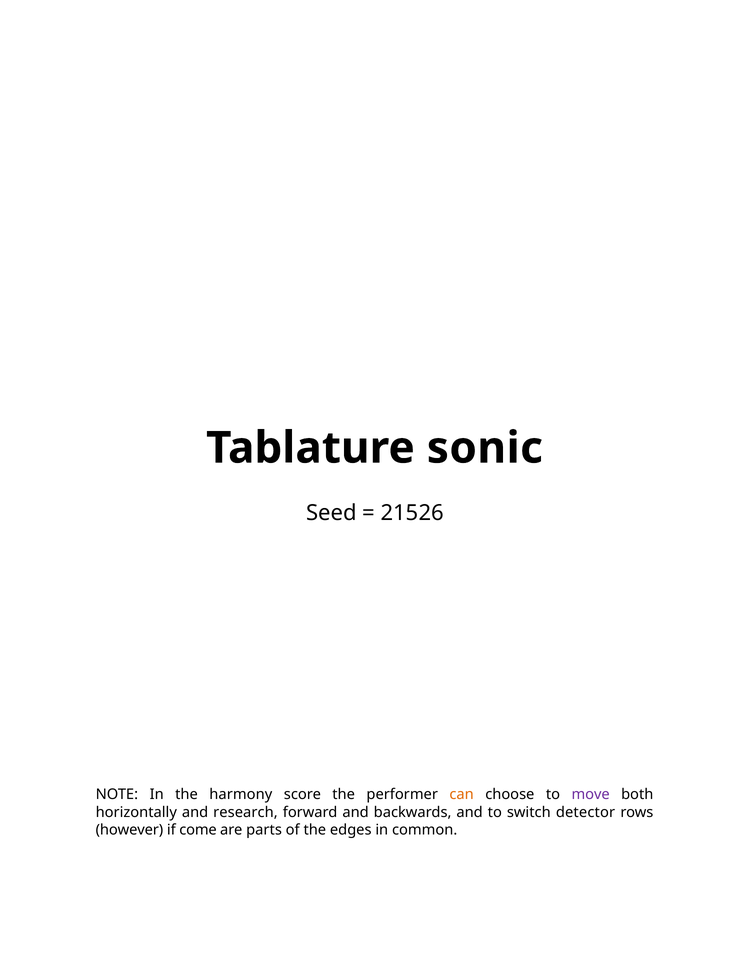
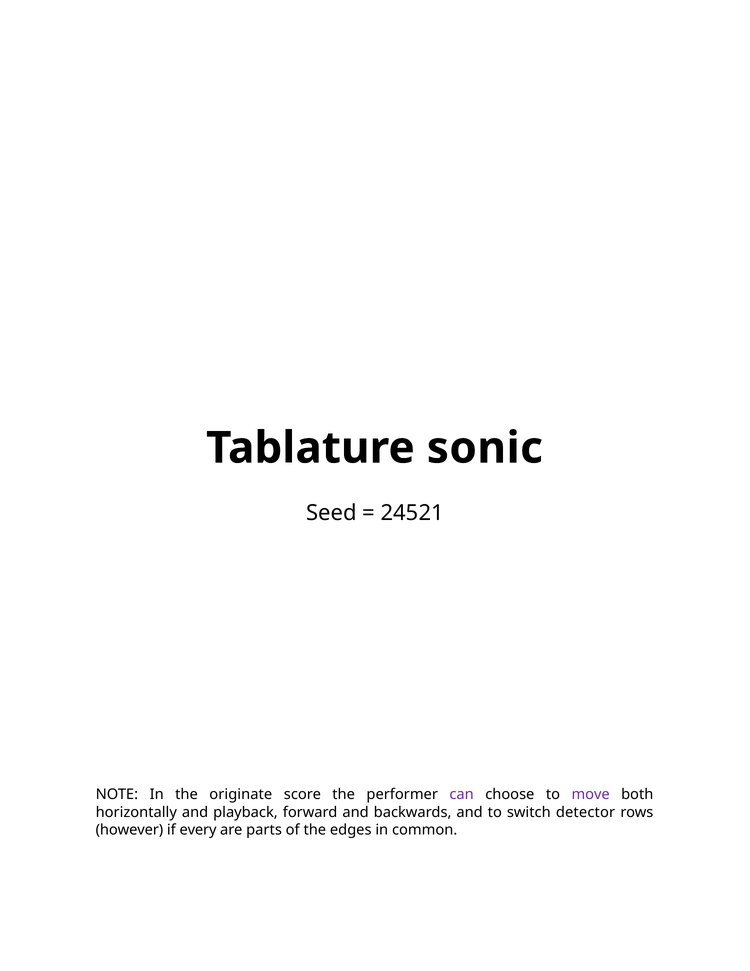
21526: 21526 -> 24521 (412, 513)
harmony: harmony -> originate (241, 794)
can colour: orange -> purple (462, 794)
research: research -> playback (246, 812)
come: come -> every (198, 830)
